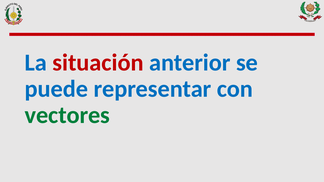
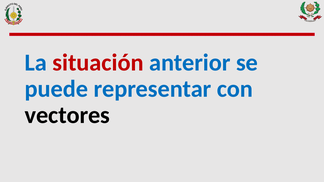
vectores colour: green -> black (67, 115)
